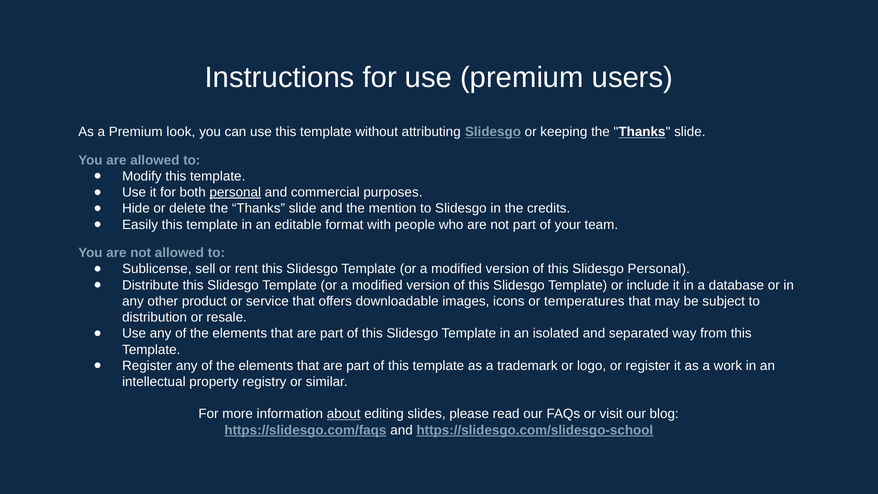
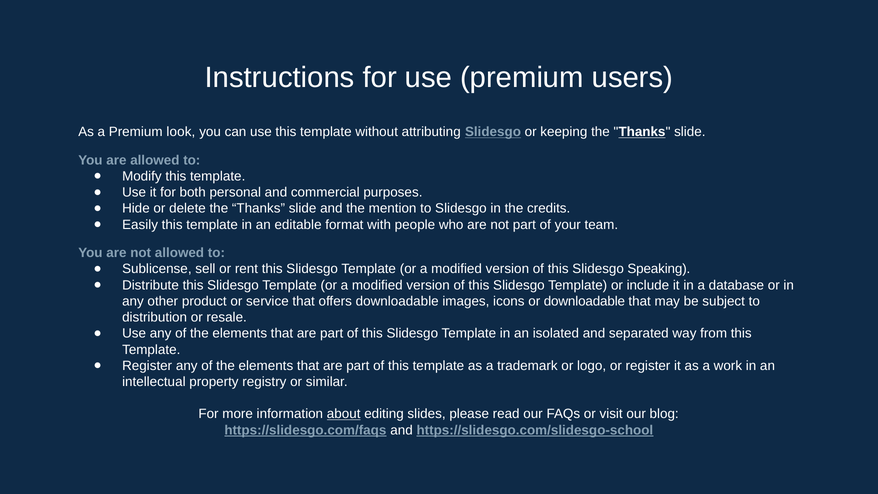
personal underline: present -> none (235, 192)
Slidesgo Personal: Personal -> Speaking (659, 269)
or temperatures: temperatures -> downloadable (584, 301)
